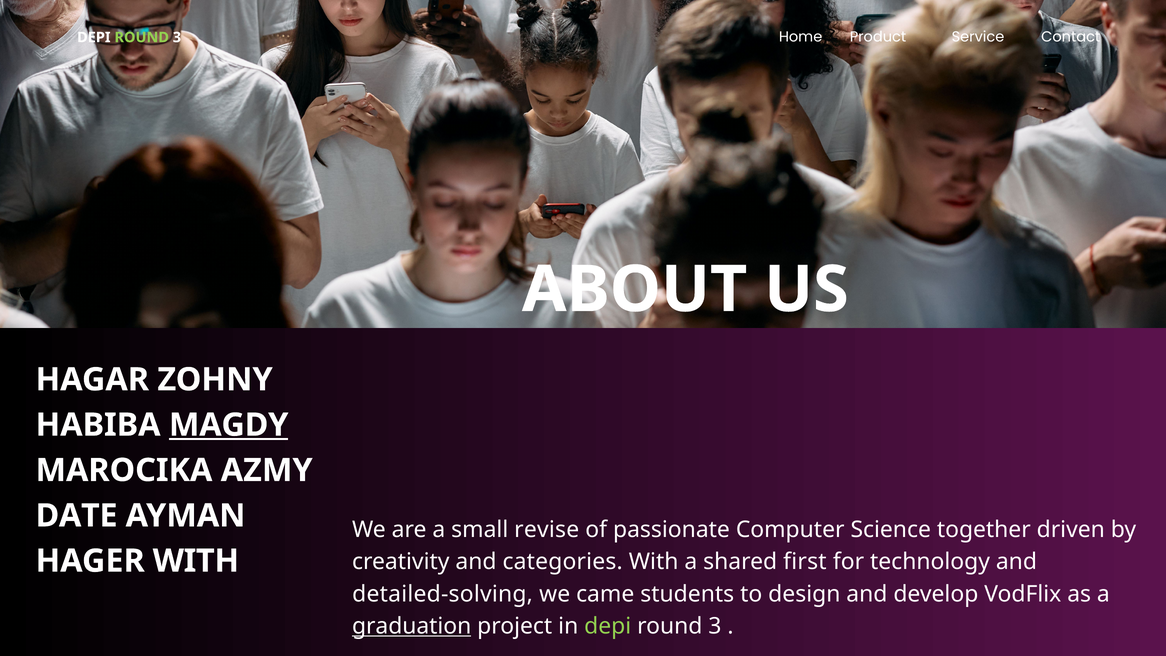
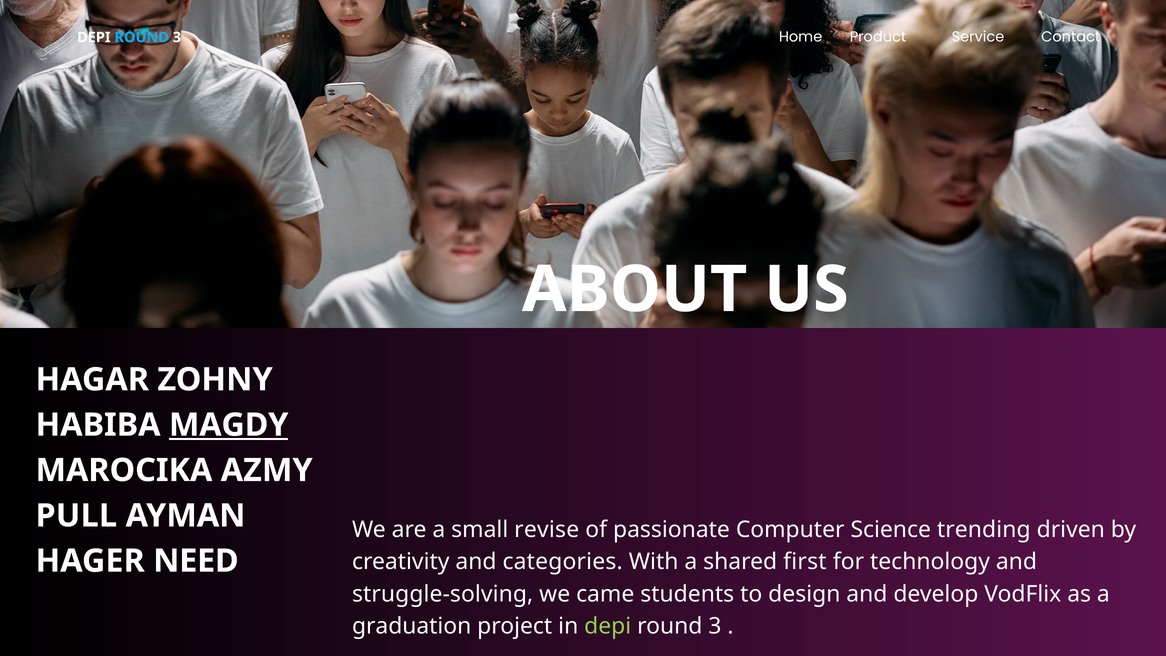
ROUND colour: light green -> light blue (142, 37)
DATE: DATE -> PULL (76, 516)
together: together -> trending (984, 530)
HAGER WITH: WITH -> NEED (196, 561)
detailed‑solving: detailed‑solving -> struggle‑solving (443, 594)
graduation underline: present -> none (412, 626)
